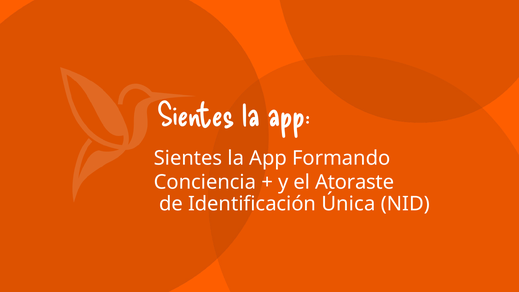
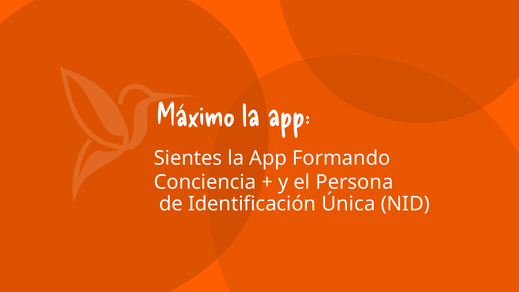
Sientes: Sientes -> Máximo (196, 116)
Atoraste: Atoraste -> Persona (354, 182)
